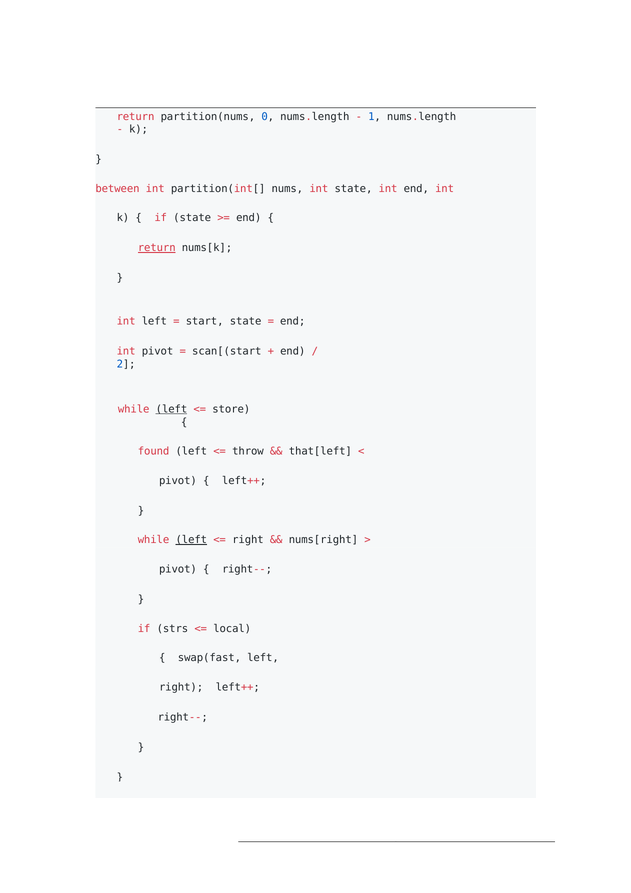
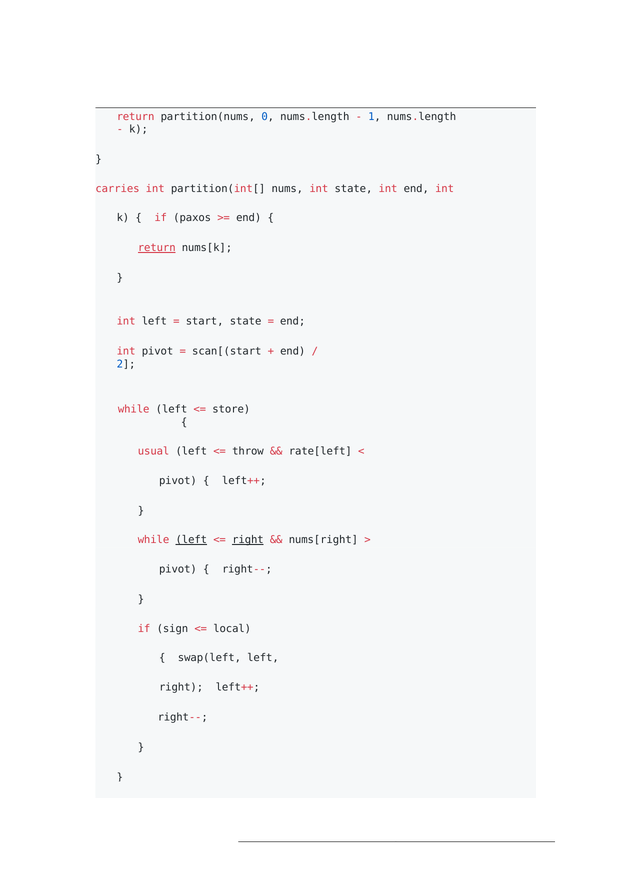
between: between -> carries (117, 189)
if state: state -> paxos (192, 218)
left underline: present -> none (172, 409)
found: found -> usual (154, 451)
that[left: that[left -> rate[left (320, 451)
right underline: none -> present (248, 540)
strs: strs -> sign (172, 629)
swap(fast: swap(fast -> swap(left (209, 658)
